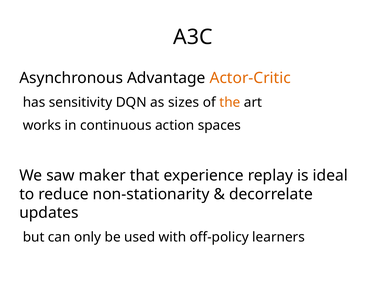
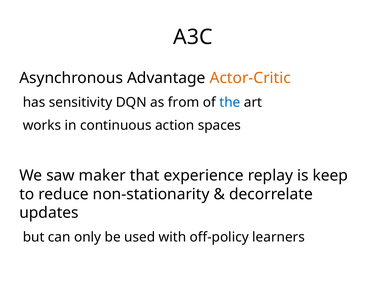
sizes: sizes -> from (184, 102)
the colour: orange -> blue (230, 102)
ideal: ideal -> keep (330, 176)
